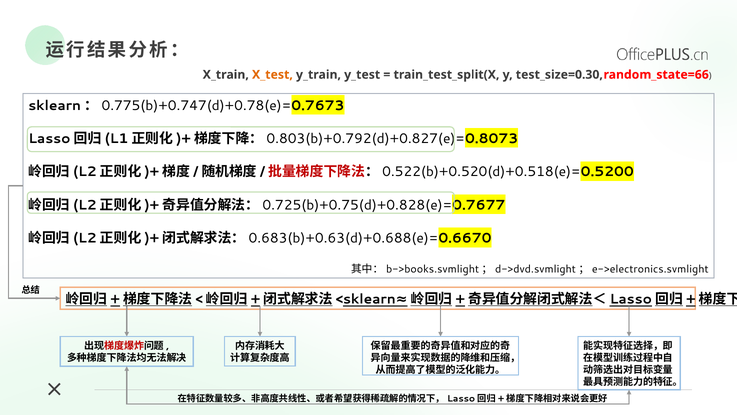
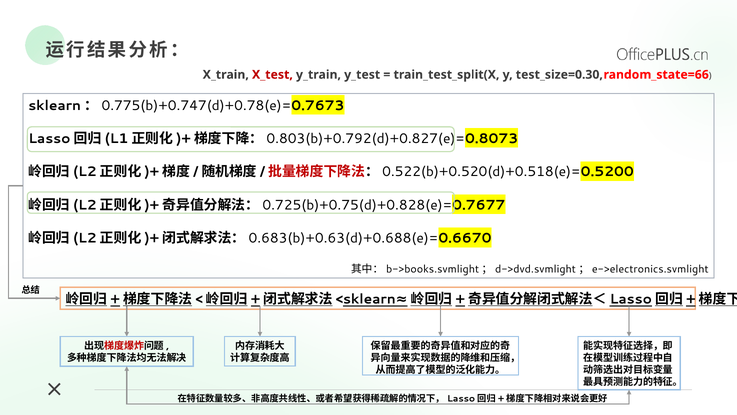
X_test colour: orange -> red (272, 75)
